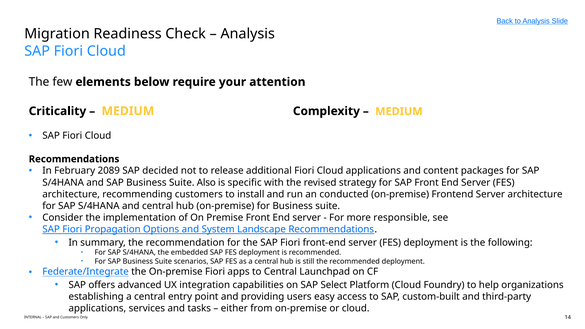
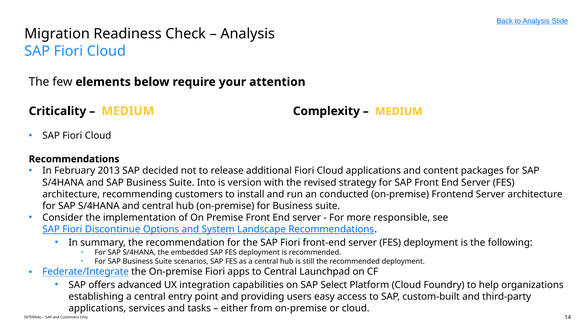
2089: 2089 -> 2013 (109, 171)
Also: Also -> Into (206, 182)
specific: specific -> version (245, 182)
Propagation: Propagation -> Discontinue (113, 229)
